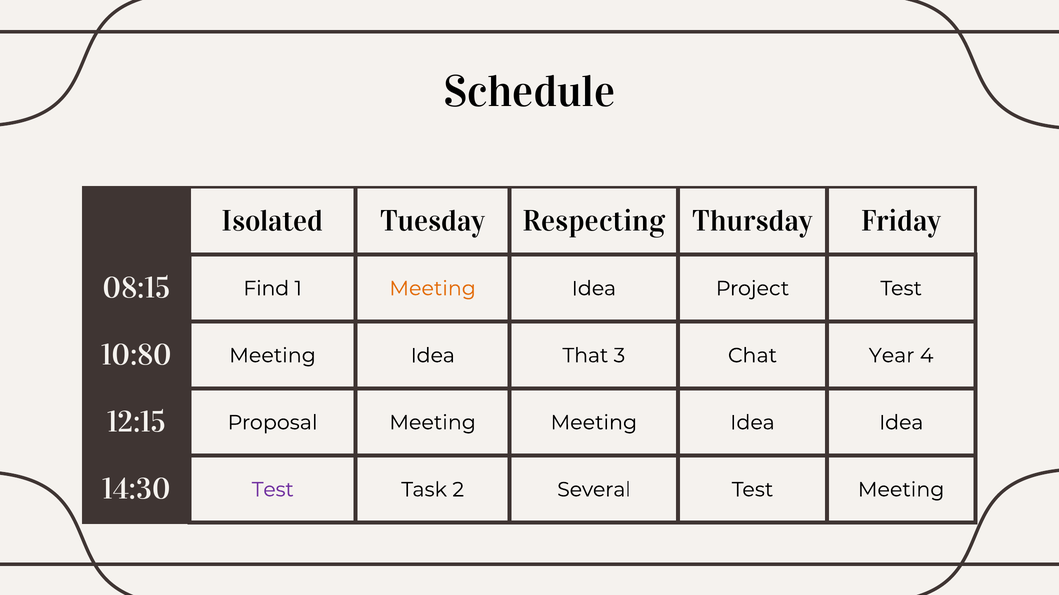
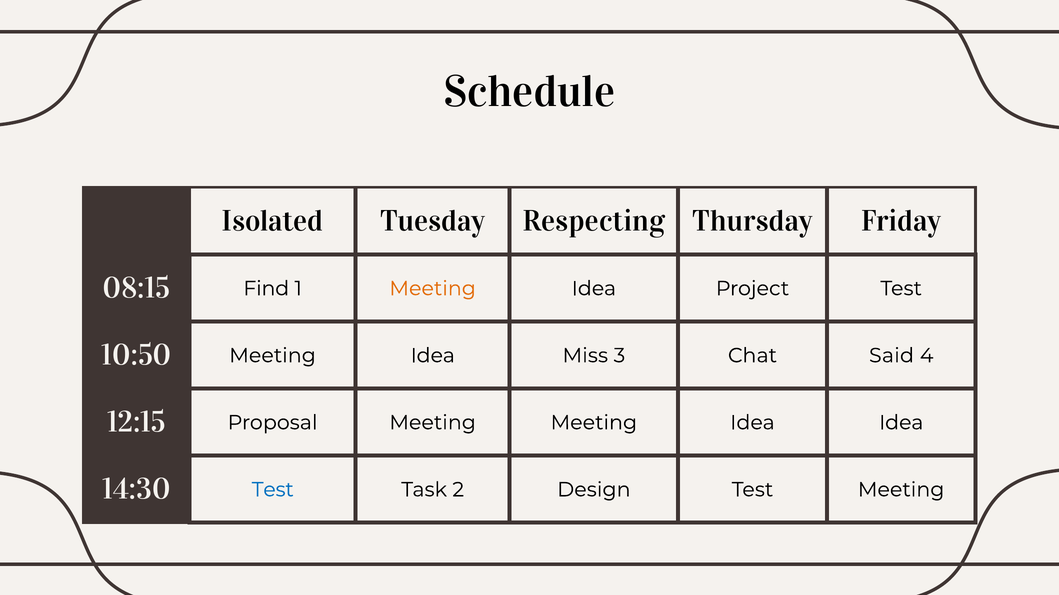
10:80: 10:80 -> 10:50 (136, 355)
That: That -> Miss (585, 356)
Year: Year -> Said (891, 356)
Test colour: purple -> blue (273, 490)
Several: Several -> Design (594, 490)
